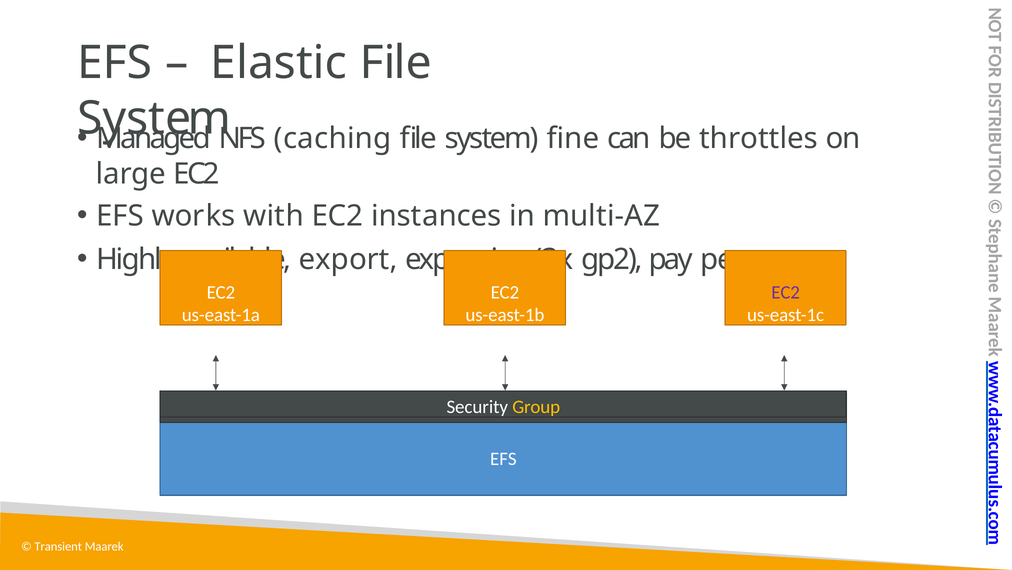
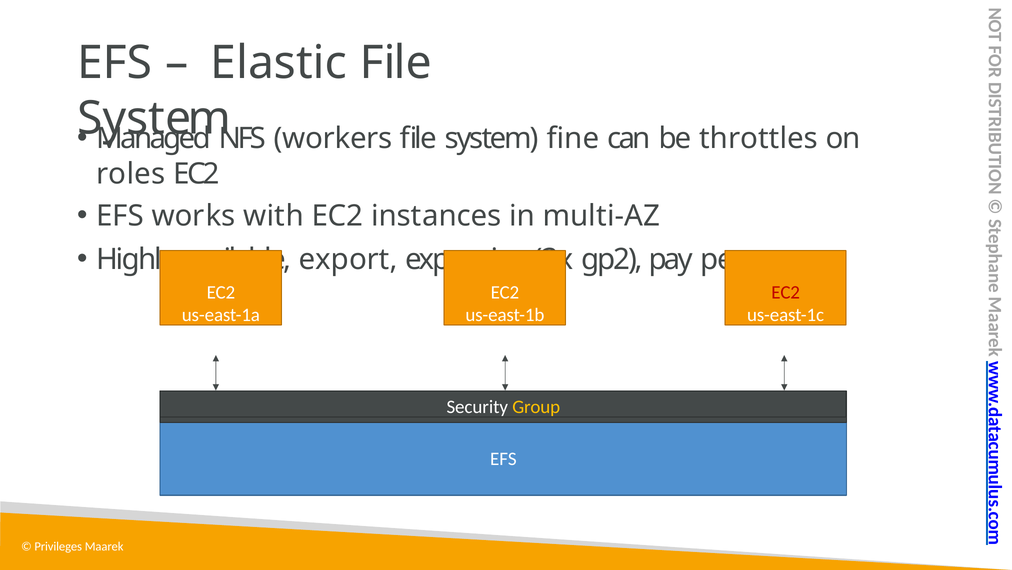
caching: caching -> workers (333, 138)
large: large -> roles (131, 174)
EC2 colour: purple -> red (786, 292)
Transient: Transient -> Privileges (58, 546)
